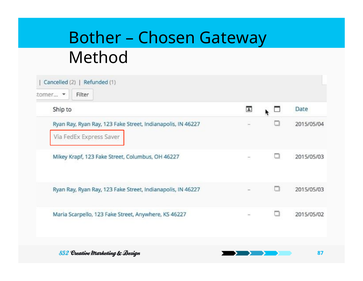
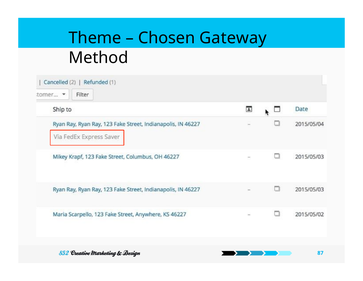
Bother: Bother -> Theme (95, 38)
